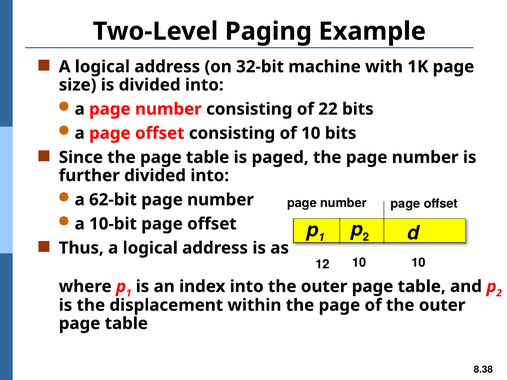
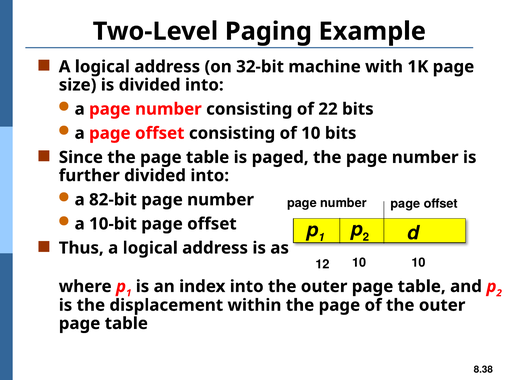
62-bit: 62-bit -> 82-bit (113, 200)
